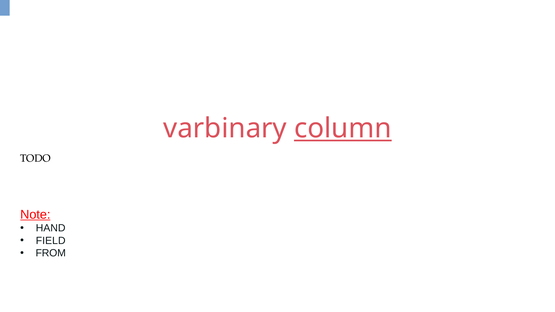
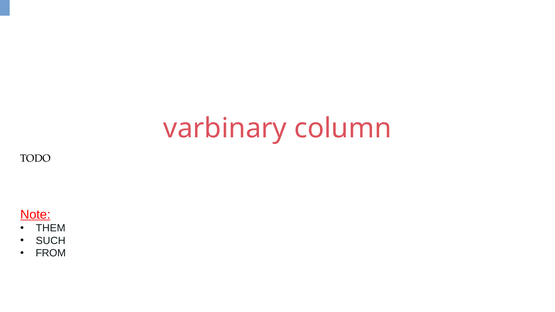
column underline: present -> none (343, 129)
HAND: HAND -> THEM (51, 228)
FIELD: FIELD -> SUCH (51, 241)
